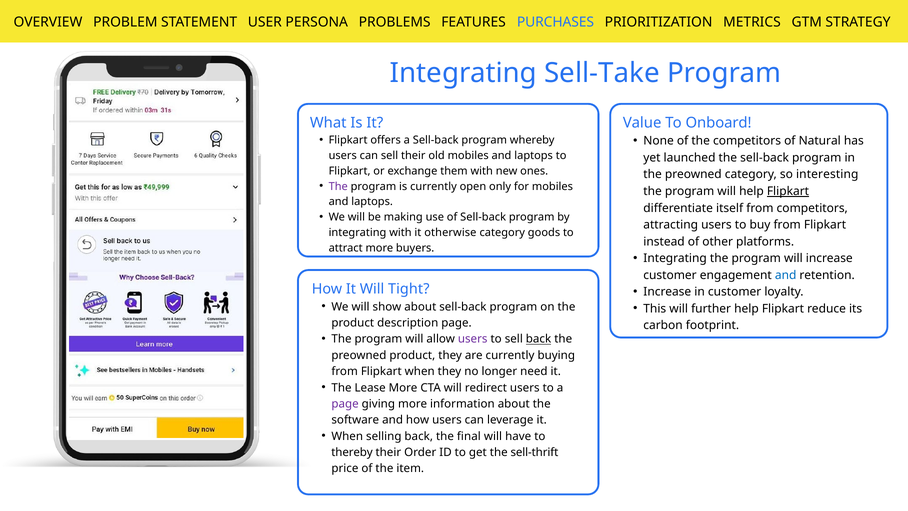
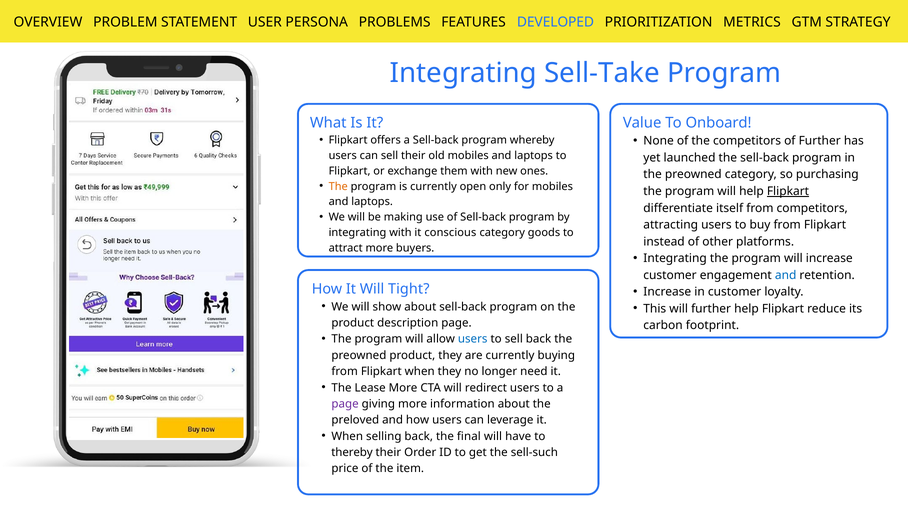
PURCHASES: PURCHASES -> DEVELOPED (555, 22)
of Natural: Natural -> Further (820, 141)
interesting: interesting -> purchasing (827, 174)
The colour: purple -> orange (338, 186)
otherwise: otherwise -> conscious (450, 233)
users colour: purple -> blue (473, 339)
back underline: present -> none (539, 339)
software: software -> preloved (355, 420)
sell-thrift: sell-thrift -> sell-such (534, 452)
